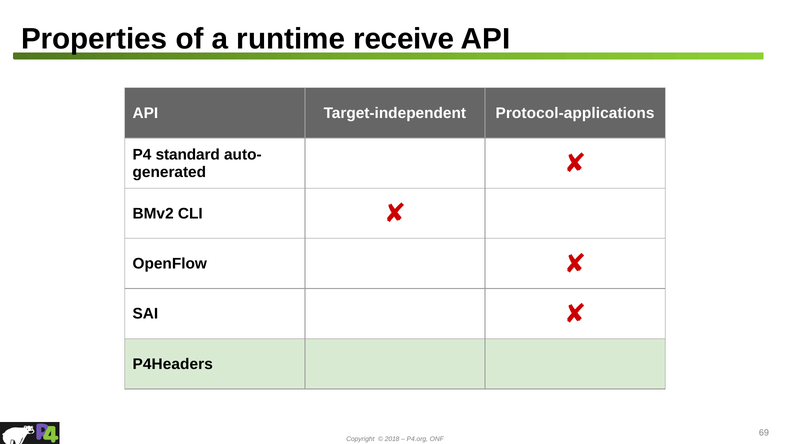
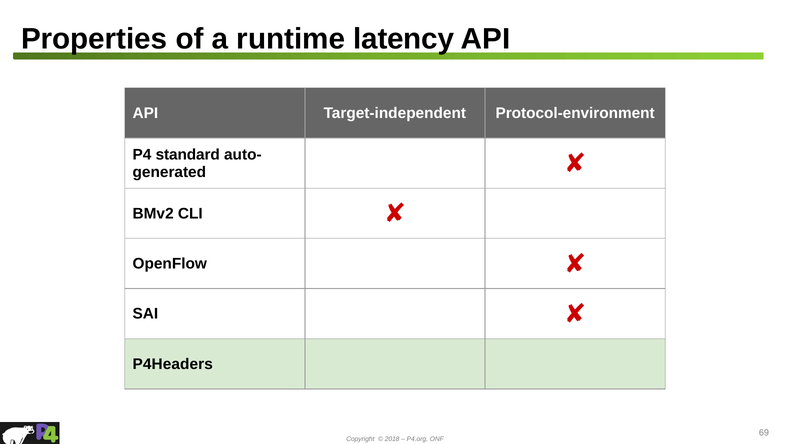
receive: receive -> latency (404, 39)
Protocol-applications: Protocol-applications -> Protocol-environment (575, 113)
